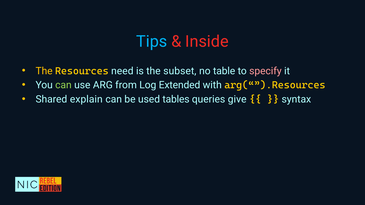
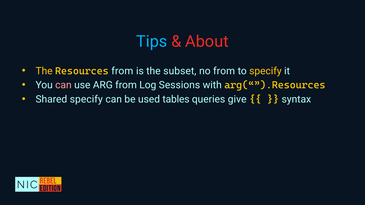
Inside: Inside -> About (207, 42)
Resources need: need -> from (122, 71)
no table: table -> from (224, 71)
specify colour: pink -> yellow (265, 71)
can colour: light green -> pink (63, 85)
Extended: Extended -> Sessions (179, 85)
Shared explain: explain -> specify (86, 99)
